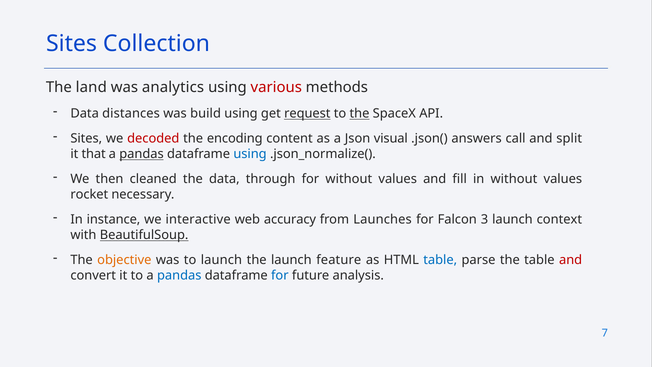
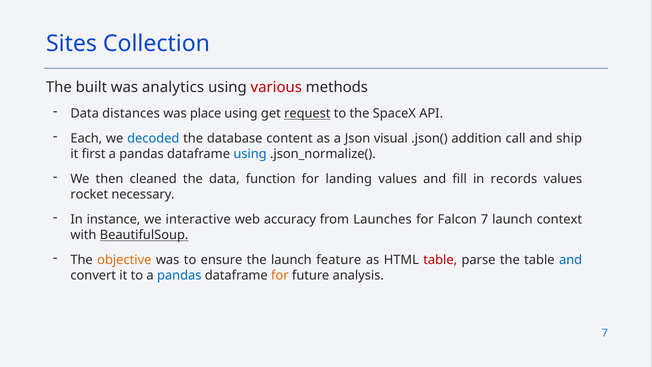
land: land -> built (91, 87)
build: build -> place (206, 114)
the underline: present -> none (359, 114)
Sites: Sites -> Each (86, 139)
decoded colour: red -> blue (153, 139)
encoding: encoding -> database (235, 139)
answers: answers -> addition (477, 139)
split: split -> ship (569, 139)
that: that -> first (94, 154)
pandas underline: present -> none (142, 154)
through: through -> function (271, 179)
for without: without -> landing (349, 179)
in without: without -> records (514, 179)
Falcon 3: 3 -> 7 (484, 219)
to launch: launch -> ensure (222, 260)
table colour: blue -> red (440, 260)
and colour: red -> blue (571, 260)
for colour: blue -> orange (280, 275)
